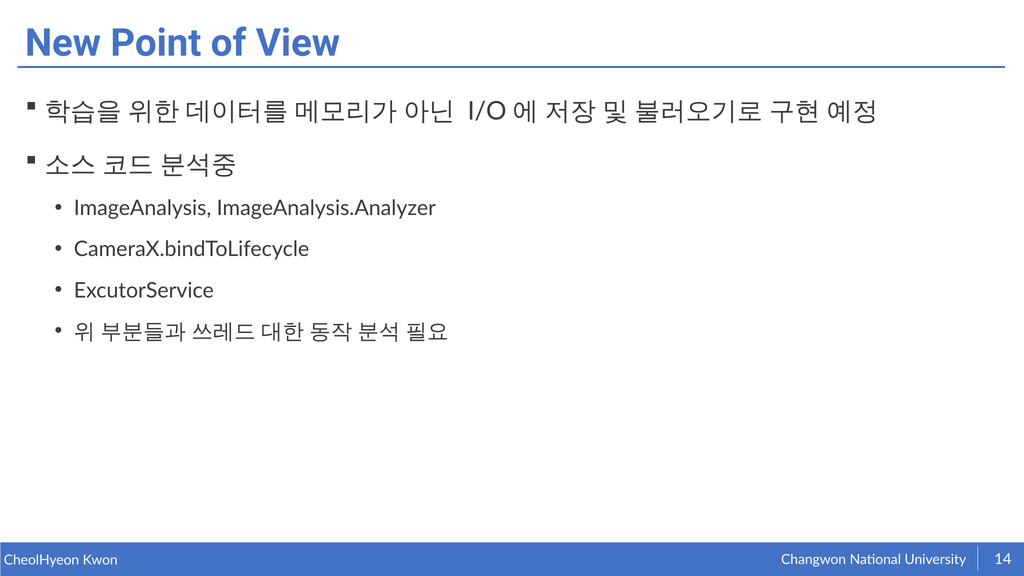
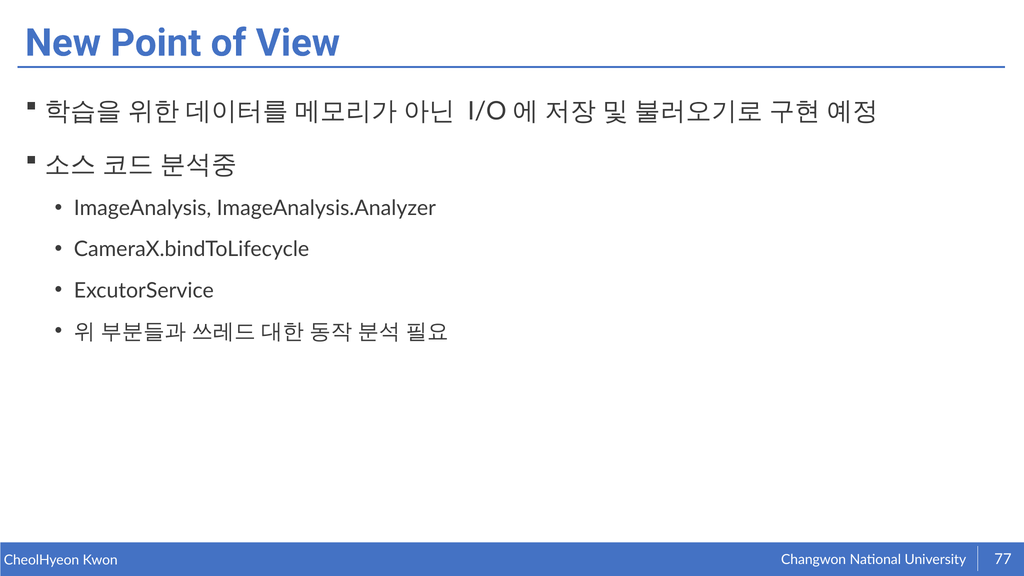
14: 14 -> 77 (1003, 559)
